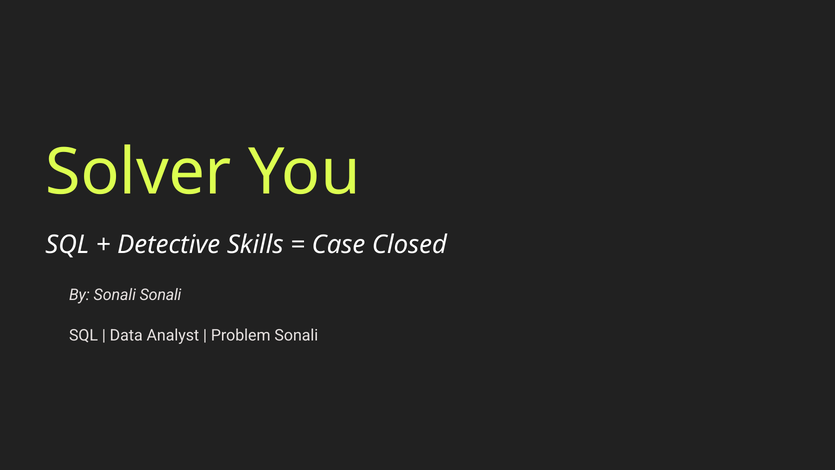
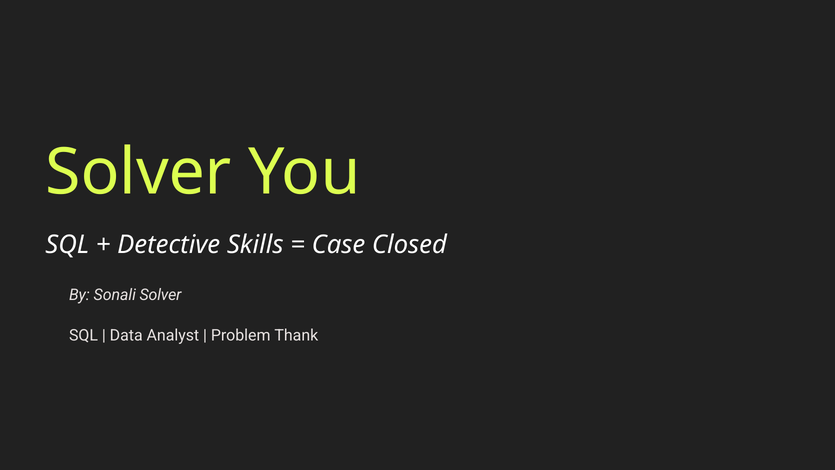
Sonali Sonali: Sonali -> Solver (161, 295)
Problem Sonali: Sonali -> Thank (296, 335)
